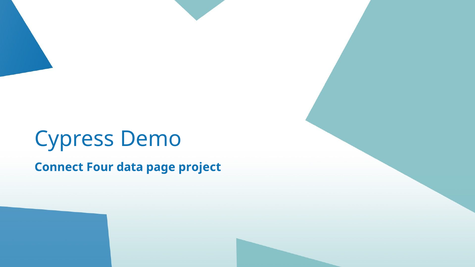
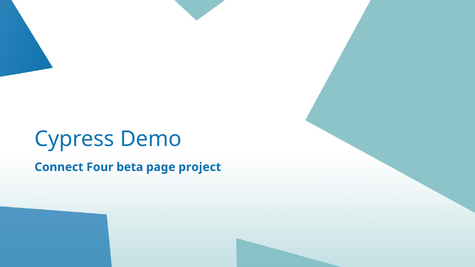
data: data -> beta (130, 167)
